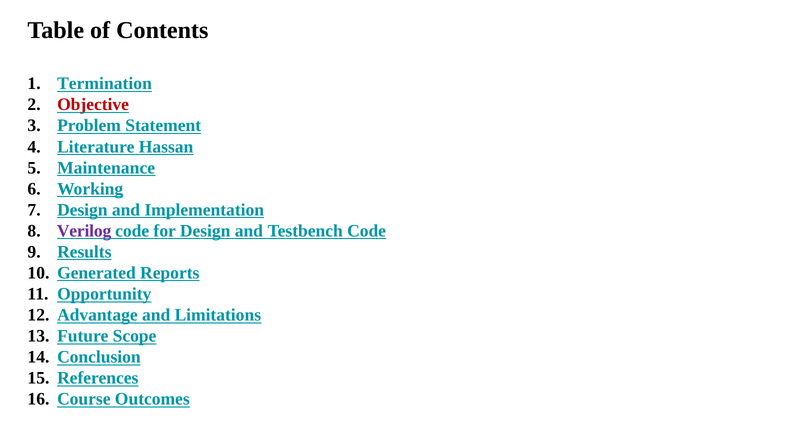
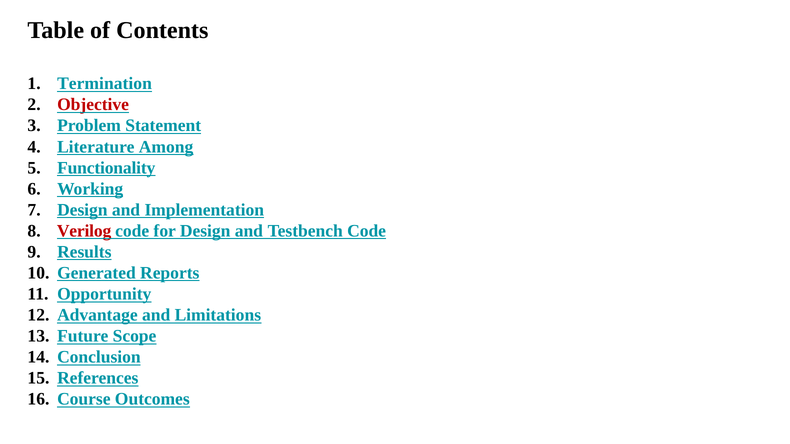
Hassan: Hassan -> Among (166, 147)
Maintenance: Maintenance -> Functionality (106, 168)
Verilog colour: purple -> red (84, 231)
